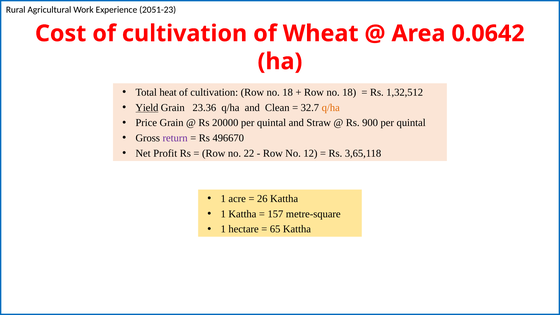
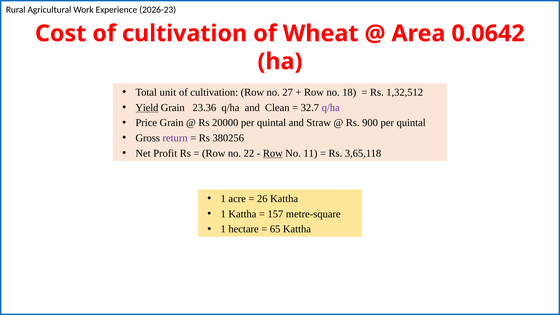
2051-23: 2051-23 -> 2026-23 (158, 10)
heat: heat -> unit (168, 92)
cultivation Row no 18: 18 -> 27 (288, 92)
q/ha colour: orange -> purple (331, 108)
496670: 496670 -> 380256 (228, 138)
Row underline: none -> present (273, 153)
12: 12 -> 11 (310, 153)
